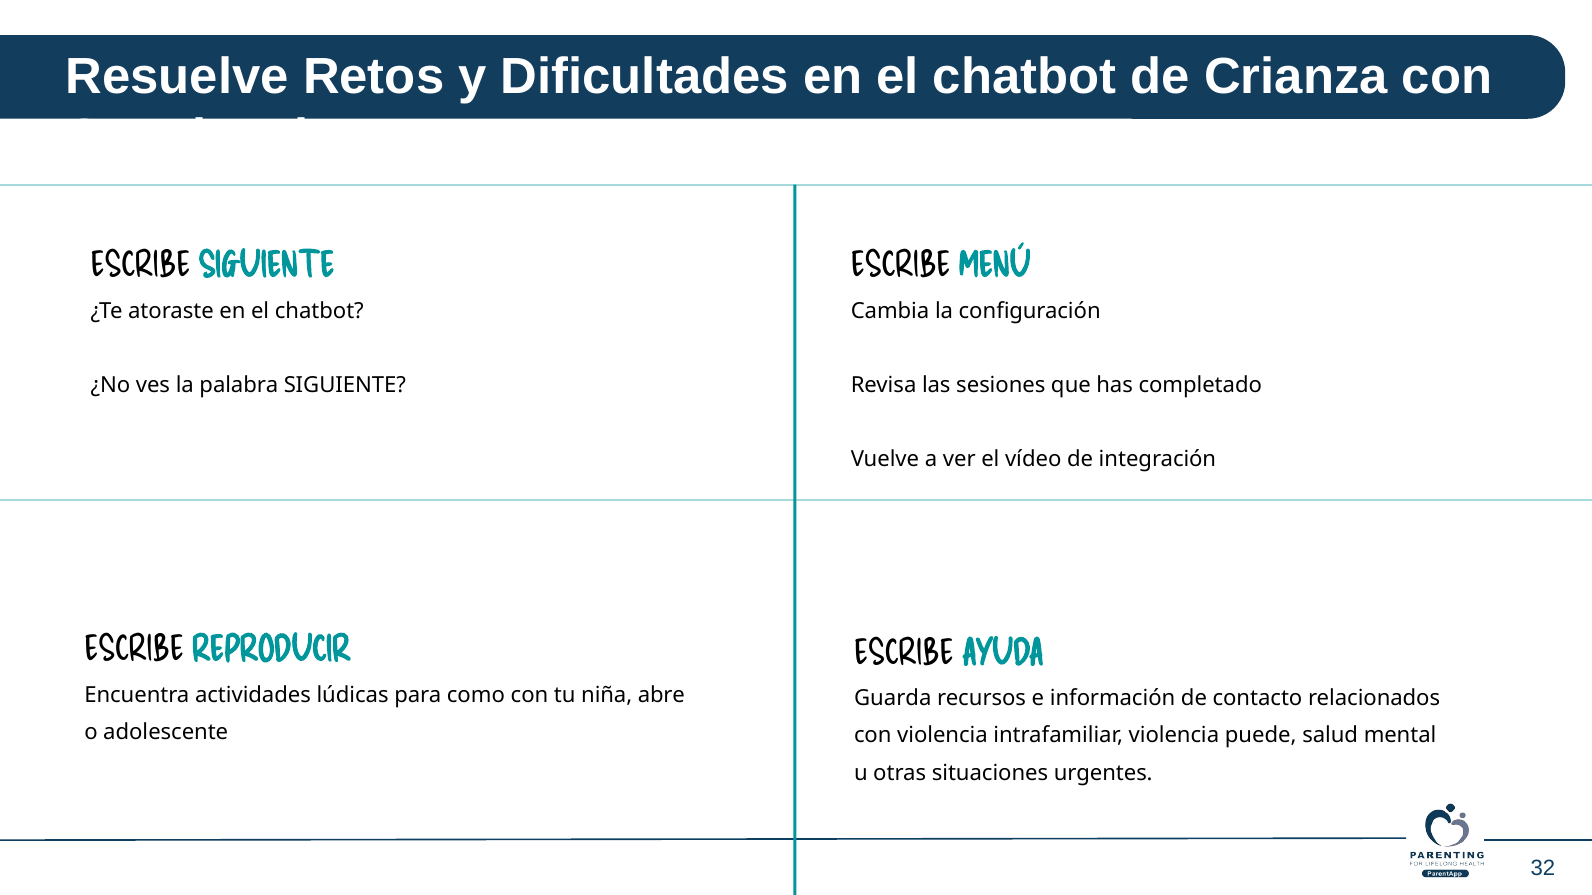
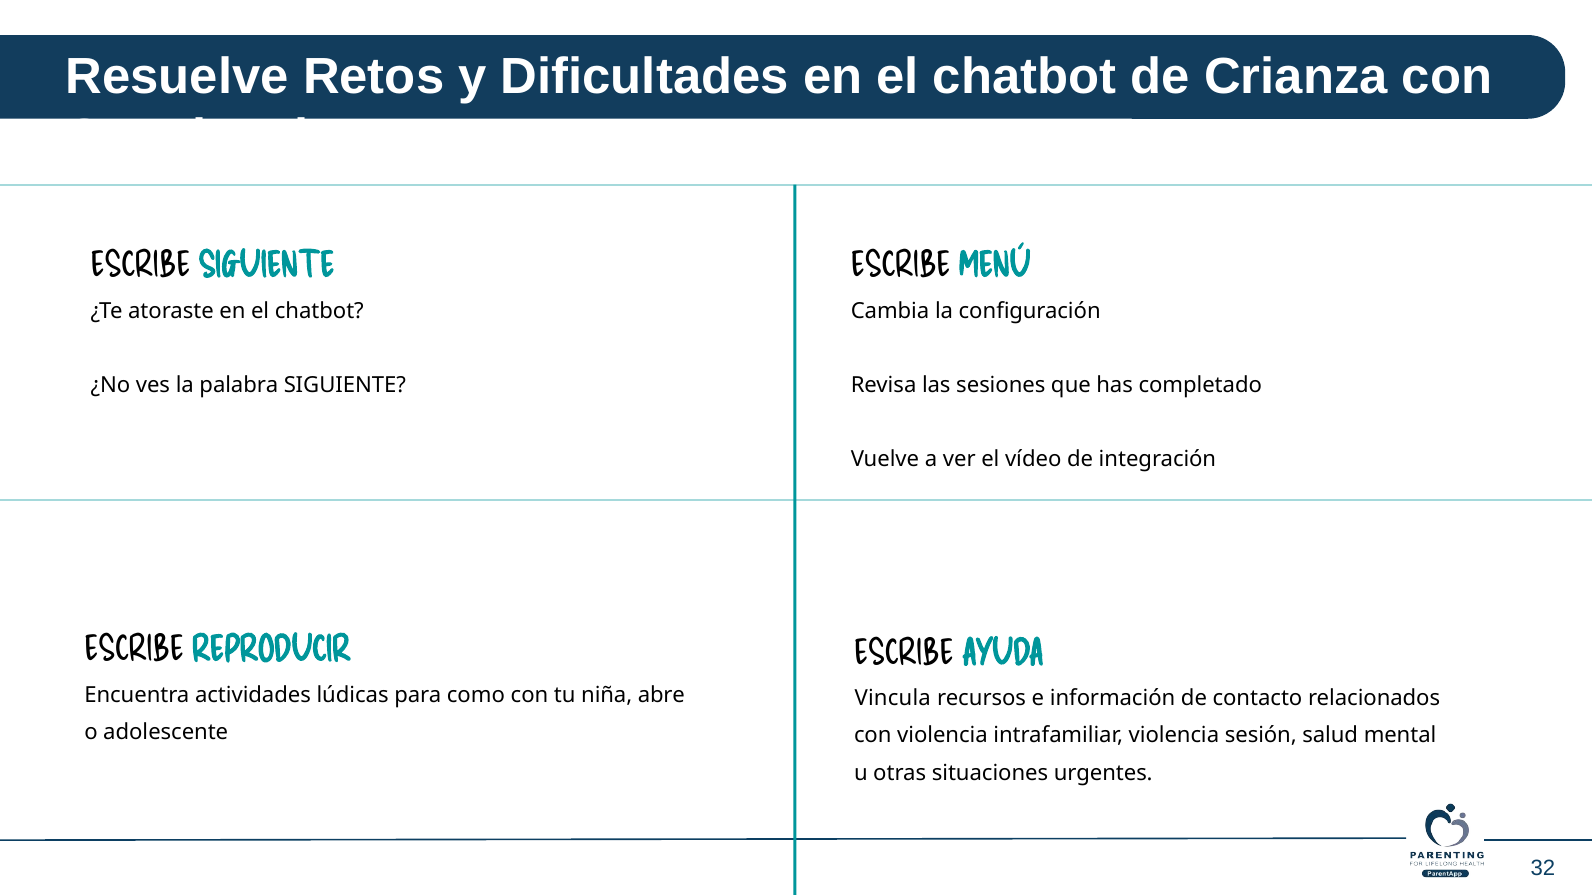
Guarda: Guarda -> Vincula (893, 699)
puede: puede -> sesión (1261, 736)
